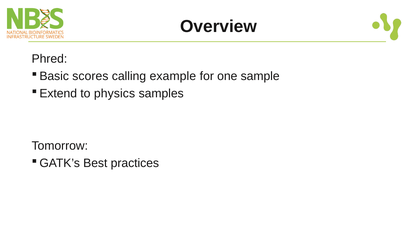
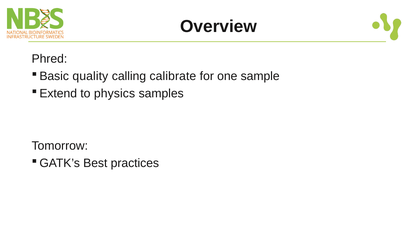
scores: scores -> quality (90, 76)
example: example -> calibrate (173, 76)
